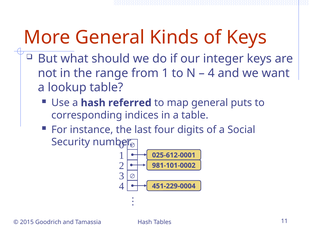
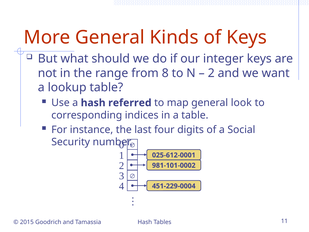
from 1: 1 -> 8 (165, 73)
4: 4 -> 2 (211, 73)
puts: puts -> look (241, 103)
